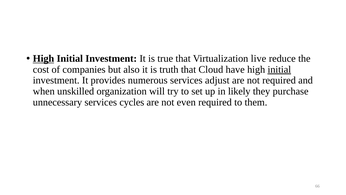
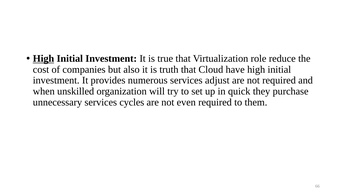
live: live -> role (259, 58)
initial underline: present -> none (279, 69)
likely: likely -> quick (239, 91)
